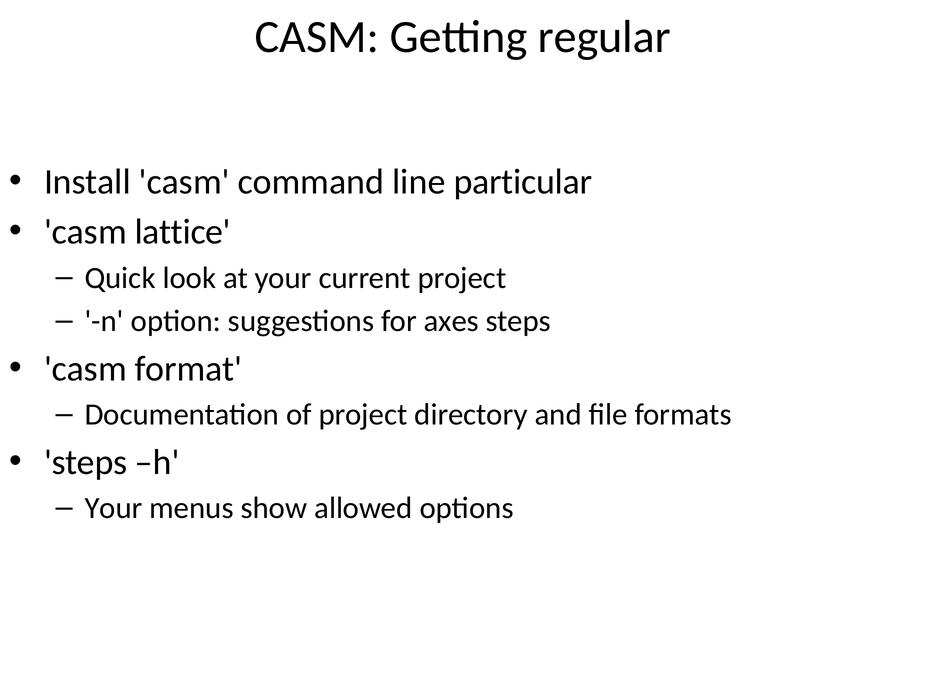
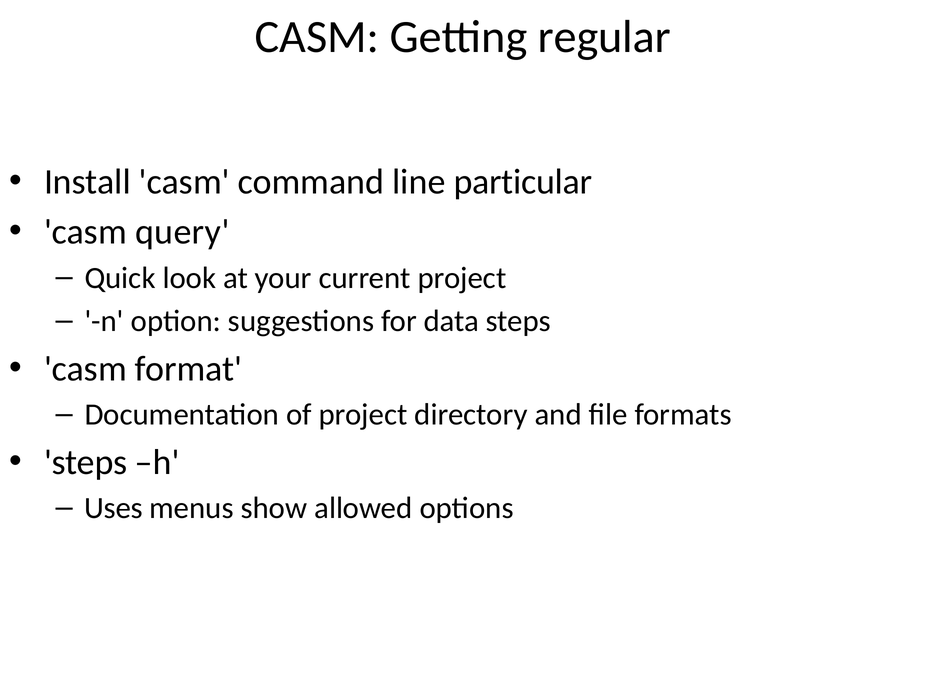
lattice: lattice -> query (182, 232)
axes: axes -> data (451, 321)
Your: Your -> Uses (114, 508)
